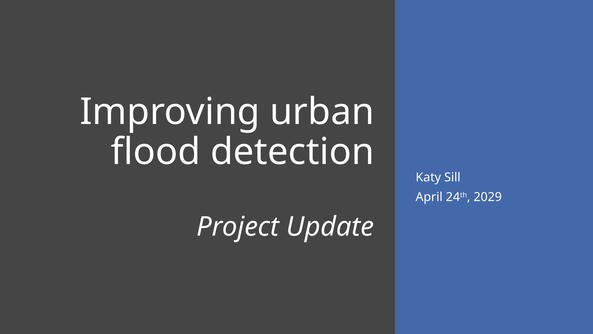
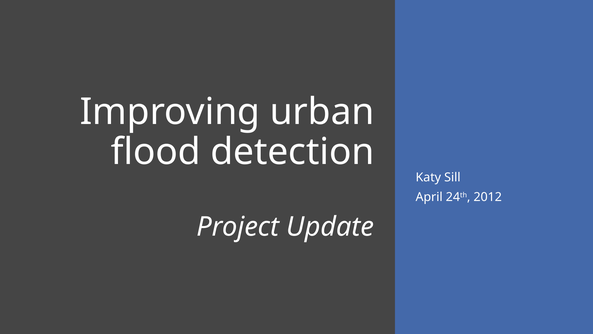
2029: 2029 -> 2012 (488, 197)
